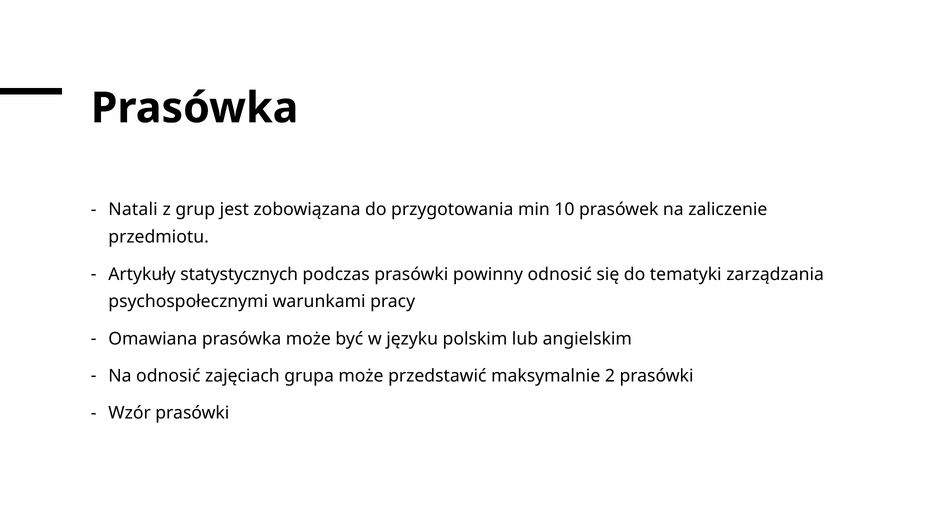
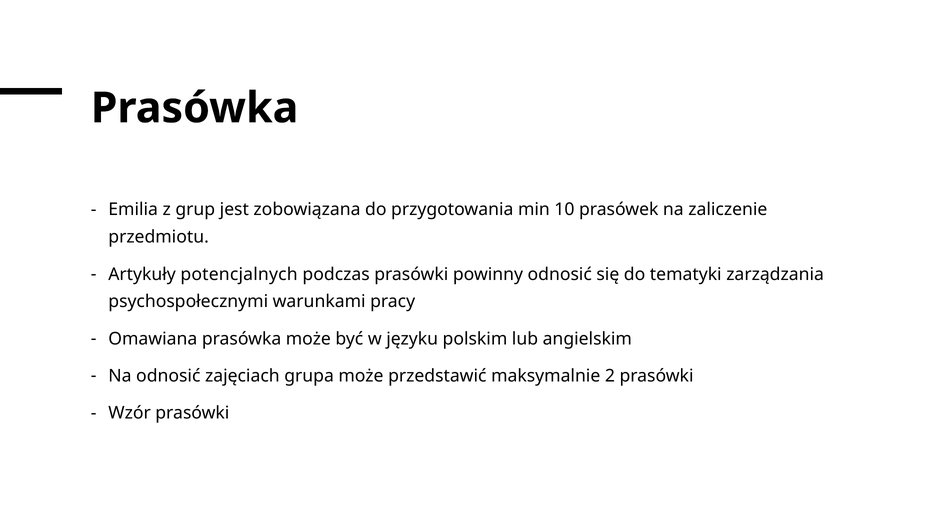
Natali: Natali -> Emilia (133, 210)
statystycznych: statystycznych -> potencjalnych (239, 275)
